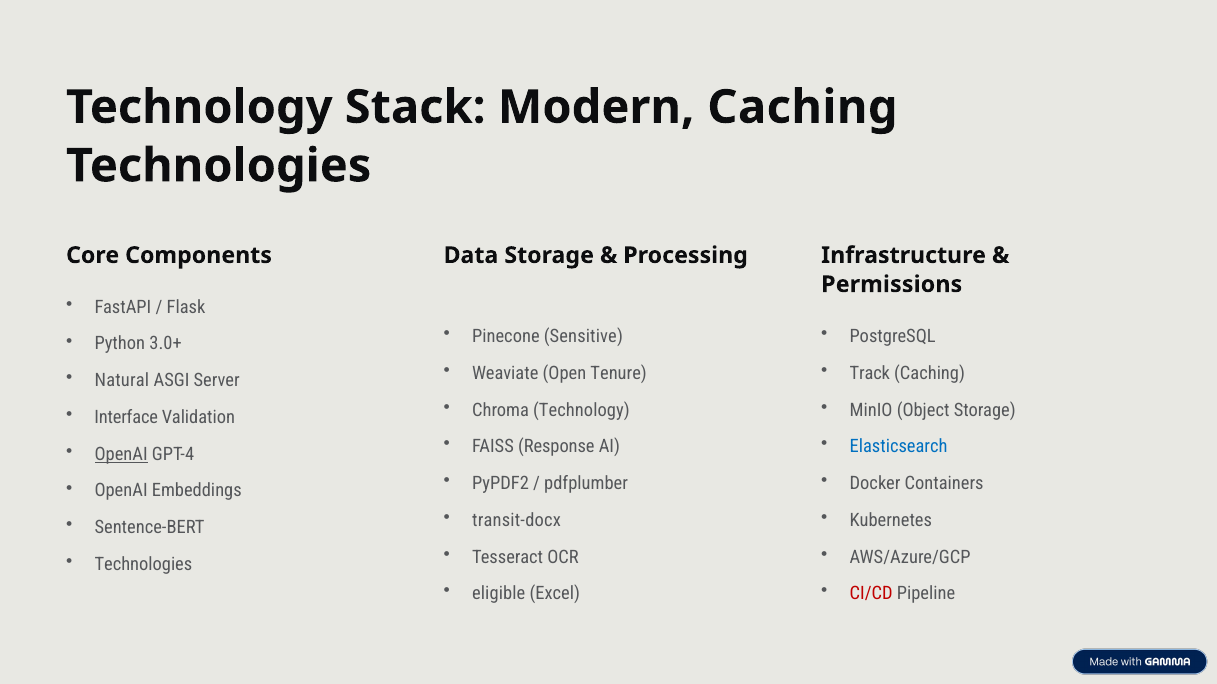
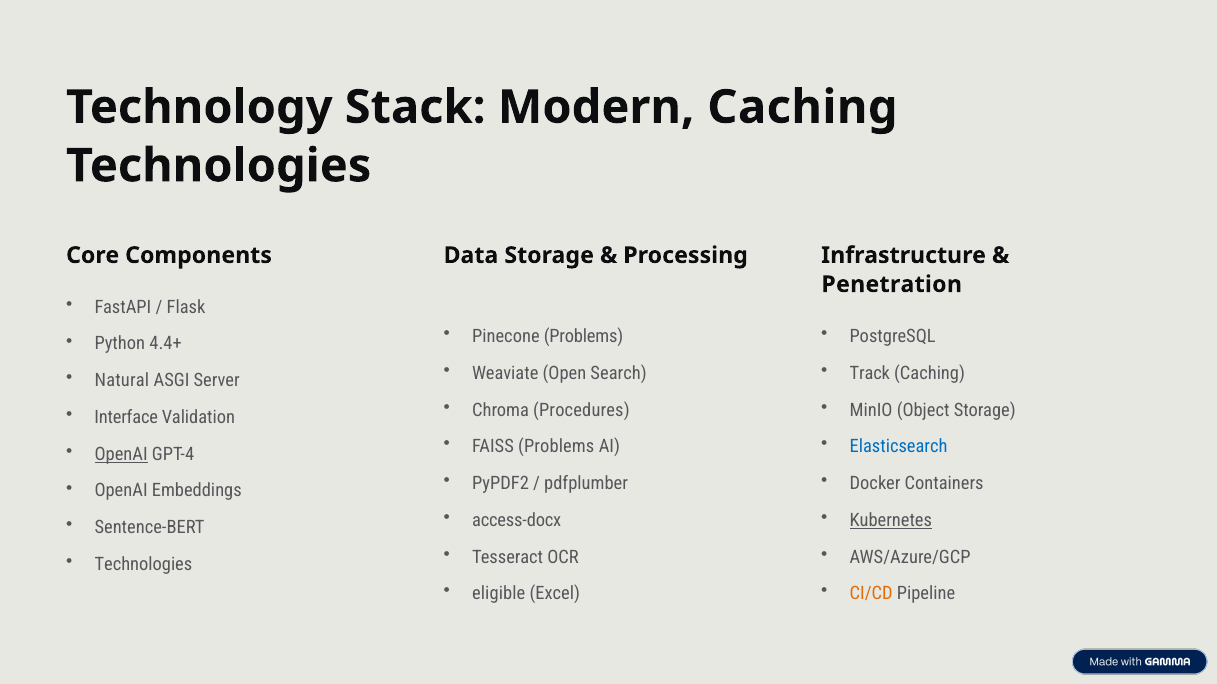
Permissions: Permissions -> Penetration (892, 285)
Pinecone Sensitive: Sensitive -> Problems (584, 337)
3.0+: 3.0+ -> 4.4+ (166, 344)
Tenure: Tenure -> Search (619, 374)
Chroma Technology: Technology -> Procedures (581, 410)
FAISS Response: Response -> Problems (556, 447)
transit-docx: transit-docx -> access-docx (517, 521)
Kubernetes underline: none -> present (891, 521)
CI/CD colour: red -> orange (871, 594)
